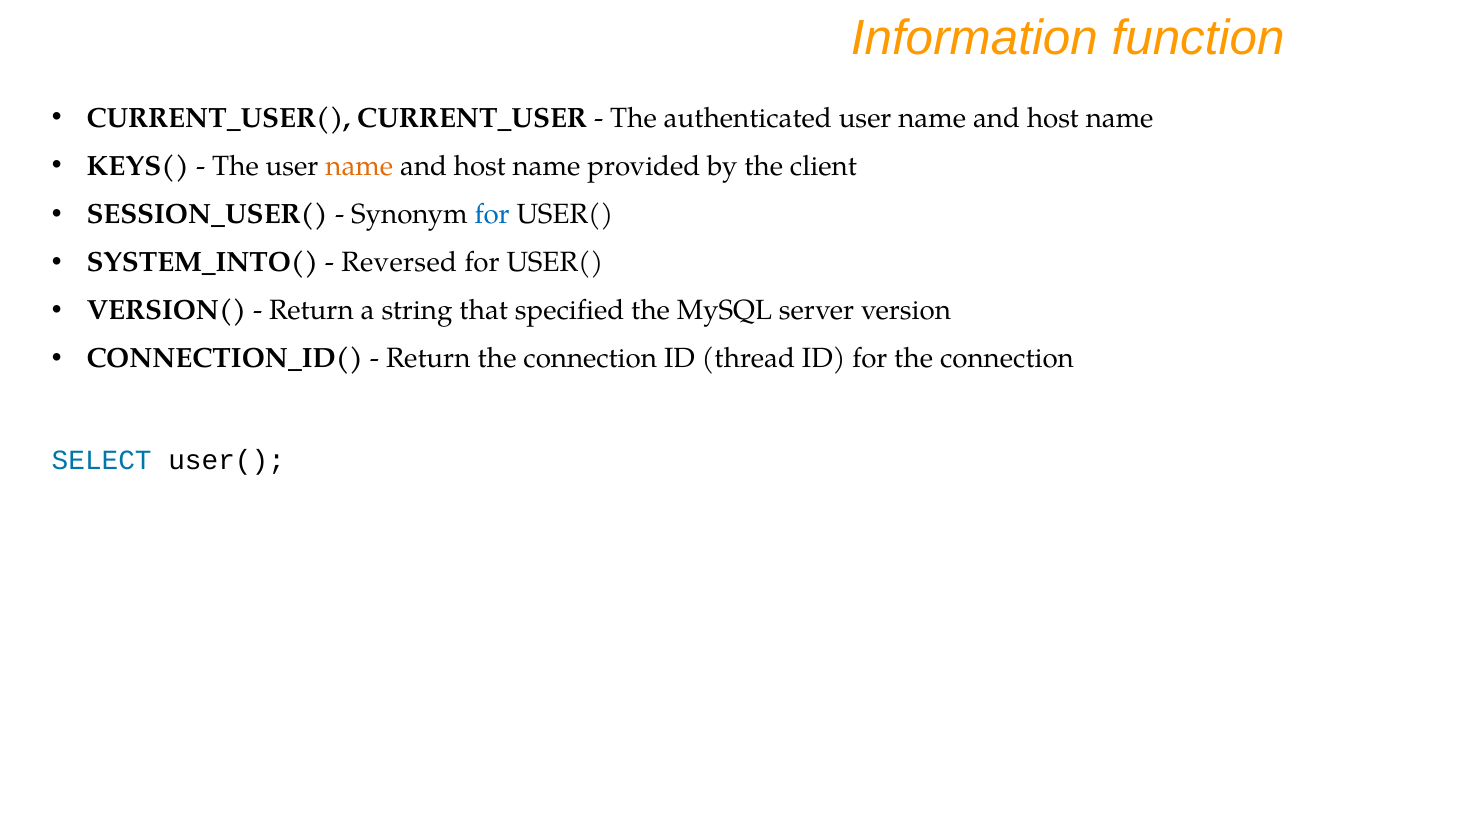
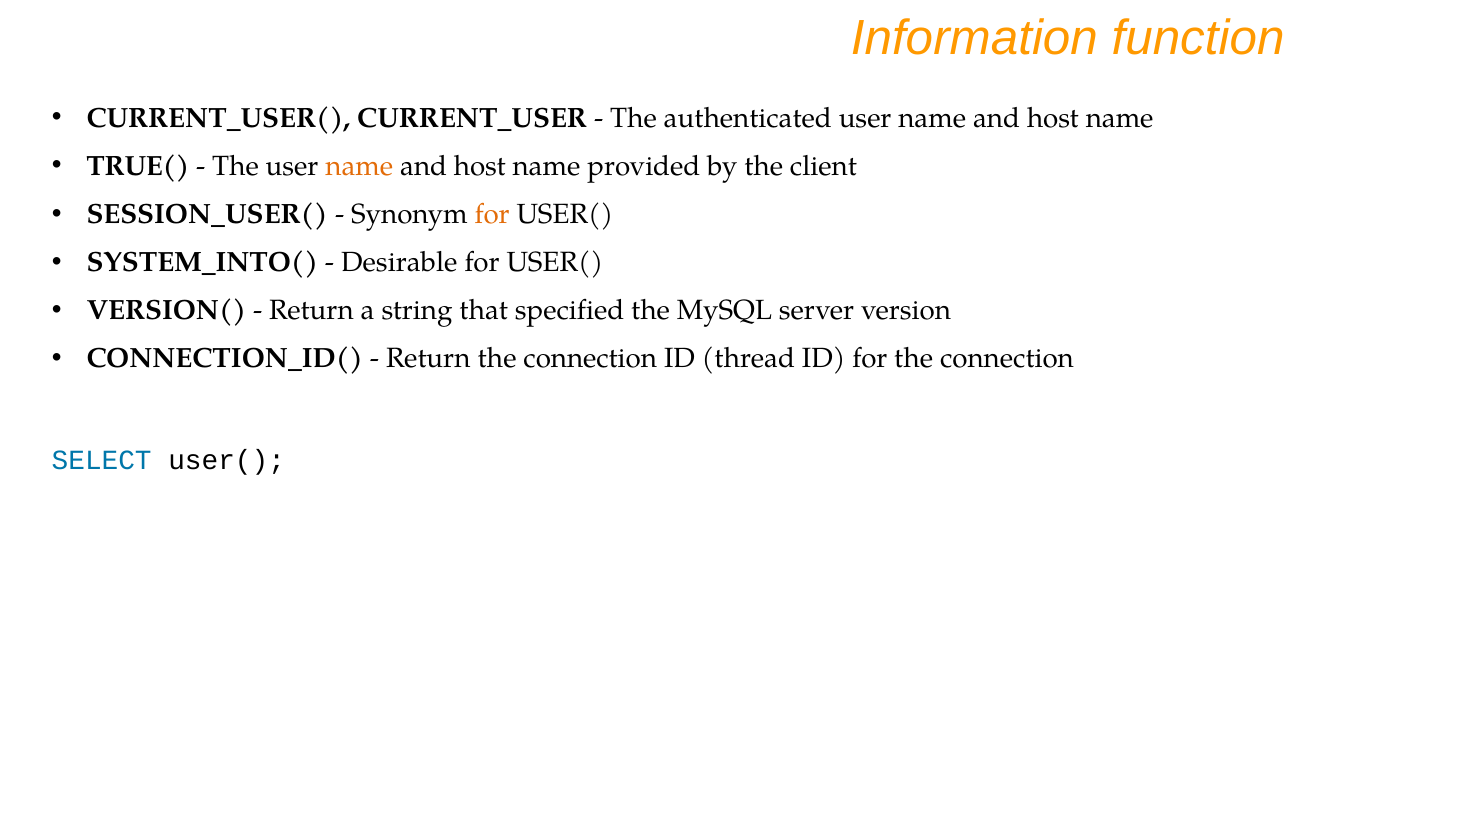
KEYS(: KEYS( -> TRUE( (138, 166)
for colour: blue -> orange (492, 214)
Reversed: Reversed -> Desirable (399, 262)
